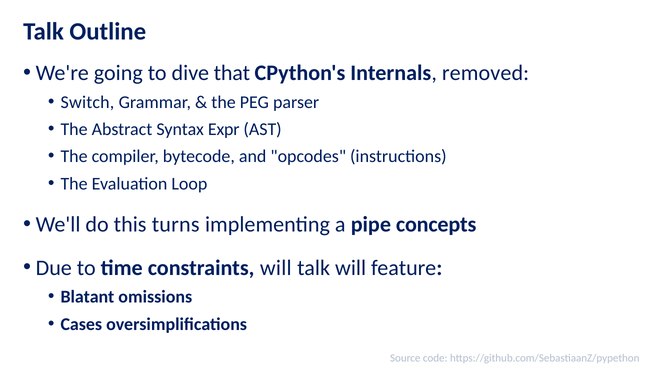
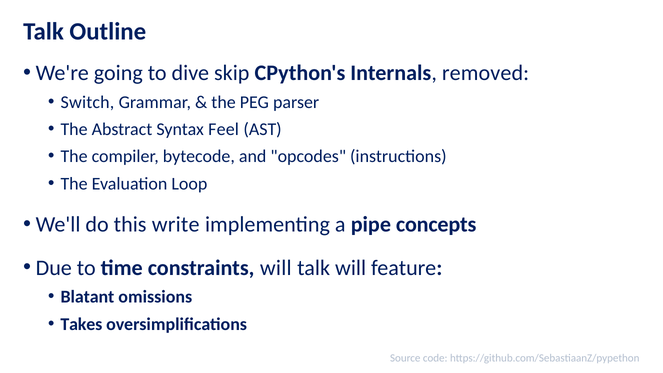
that: that -> skip (232, 73)
Expr: Expr -> Feel (224, 129)
turns: turns -> write (176, 225)
Cases: Cases -> Takes (81, 324)
